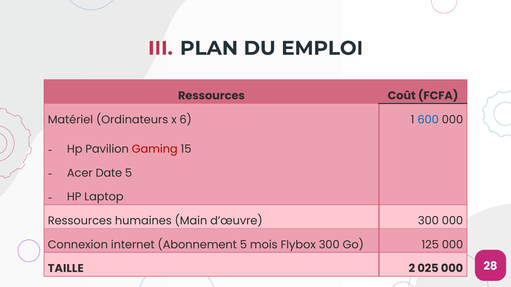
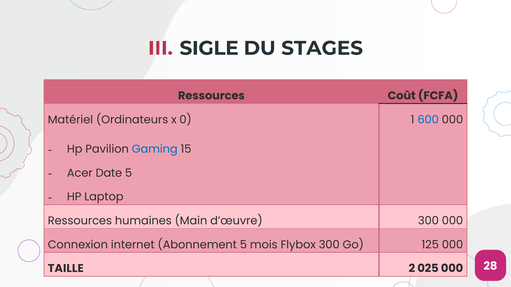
PLAN: PLAN -> SIGLE (209, 48)
EMPLOI: EMPLOI -> STAGES (322, 48)
6: 6 -> 0 (186, 120)
Gaming colour: red -> blue (155, 149)
